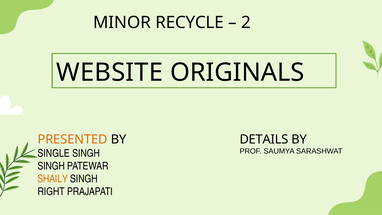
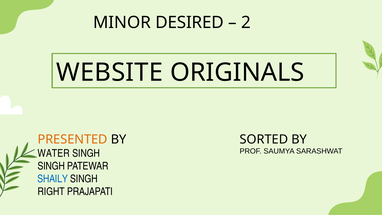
RECYCLE: RECYCLE -> DESIRED (190, 23)
DETAILS: DETAILS -> SORTED (264, 139)
SINGLE: SINGLE -> WATER (54, 153)
SHAILY colour: orange -> blue (53, 179)
